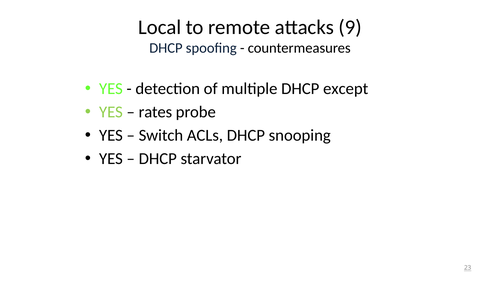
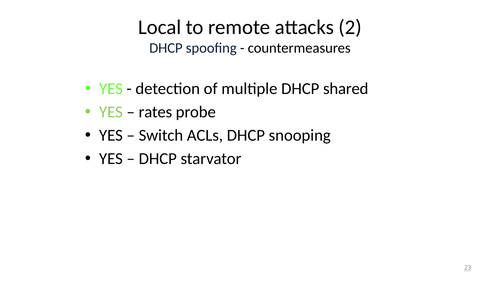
9: 9 -> 2 (350, 27)
except: except -> shared (346, 89)
